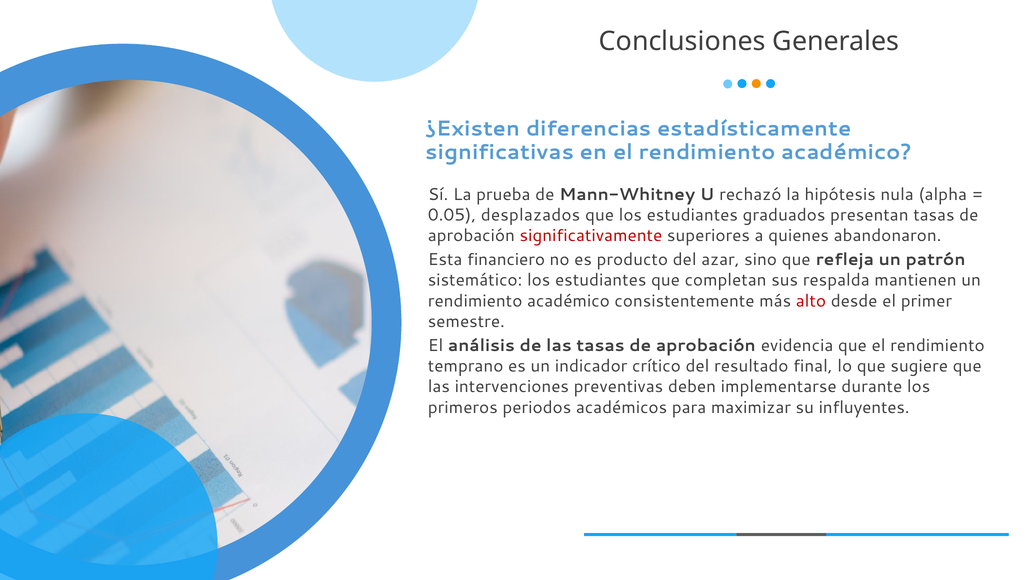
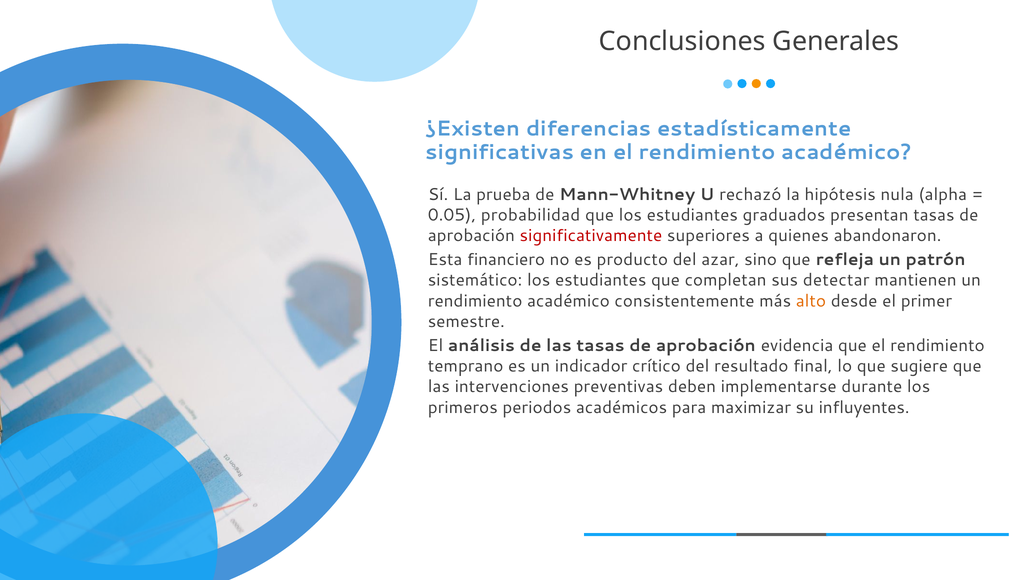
desplazados: desplazados -> probabilidad (531, 215)
respalda: respalda -> detectar (836, 280)
alto colour: red -> orange (811, 301)
